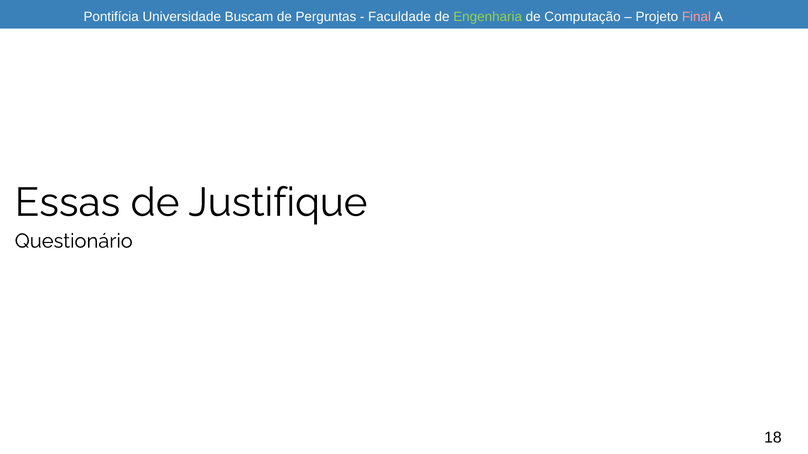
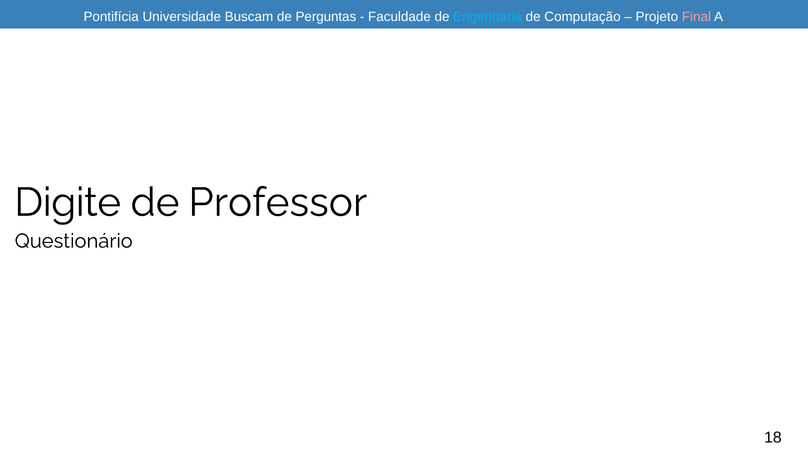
Engenharia colour: light green -> light blue (488, 17)
Essas: Essas -> Digite (68, 203)
Justifique: Justifique -> Professor (278, 203)
